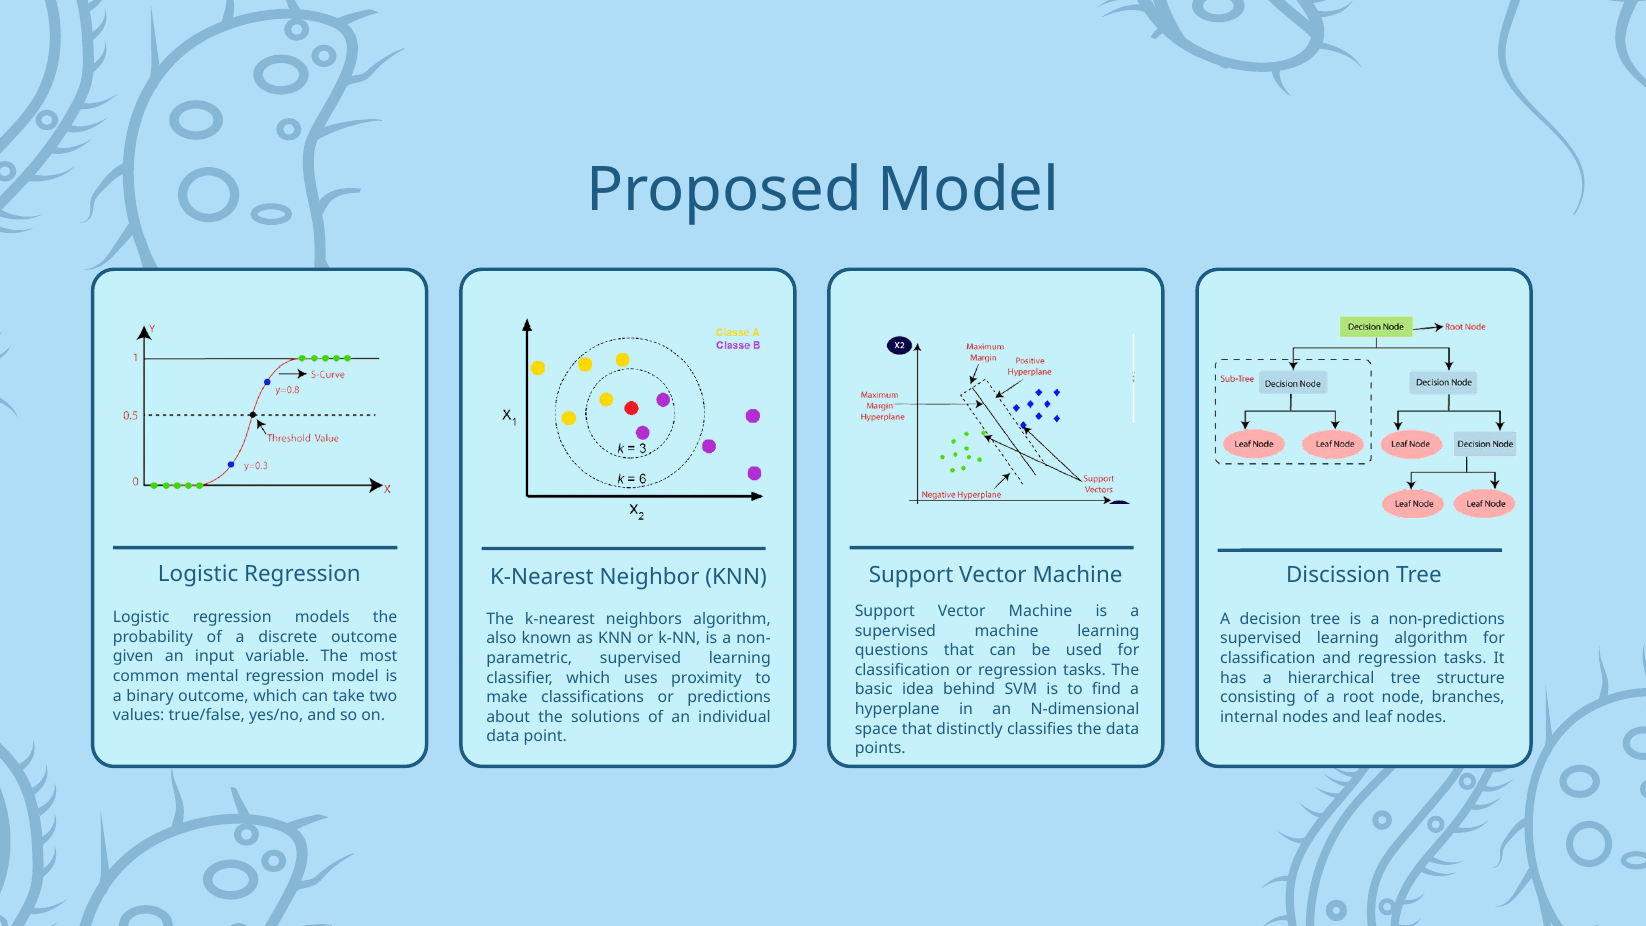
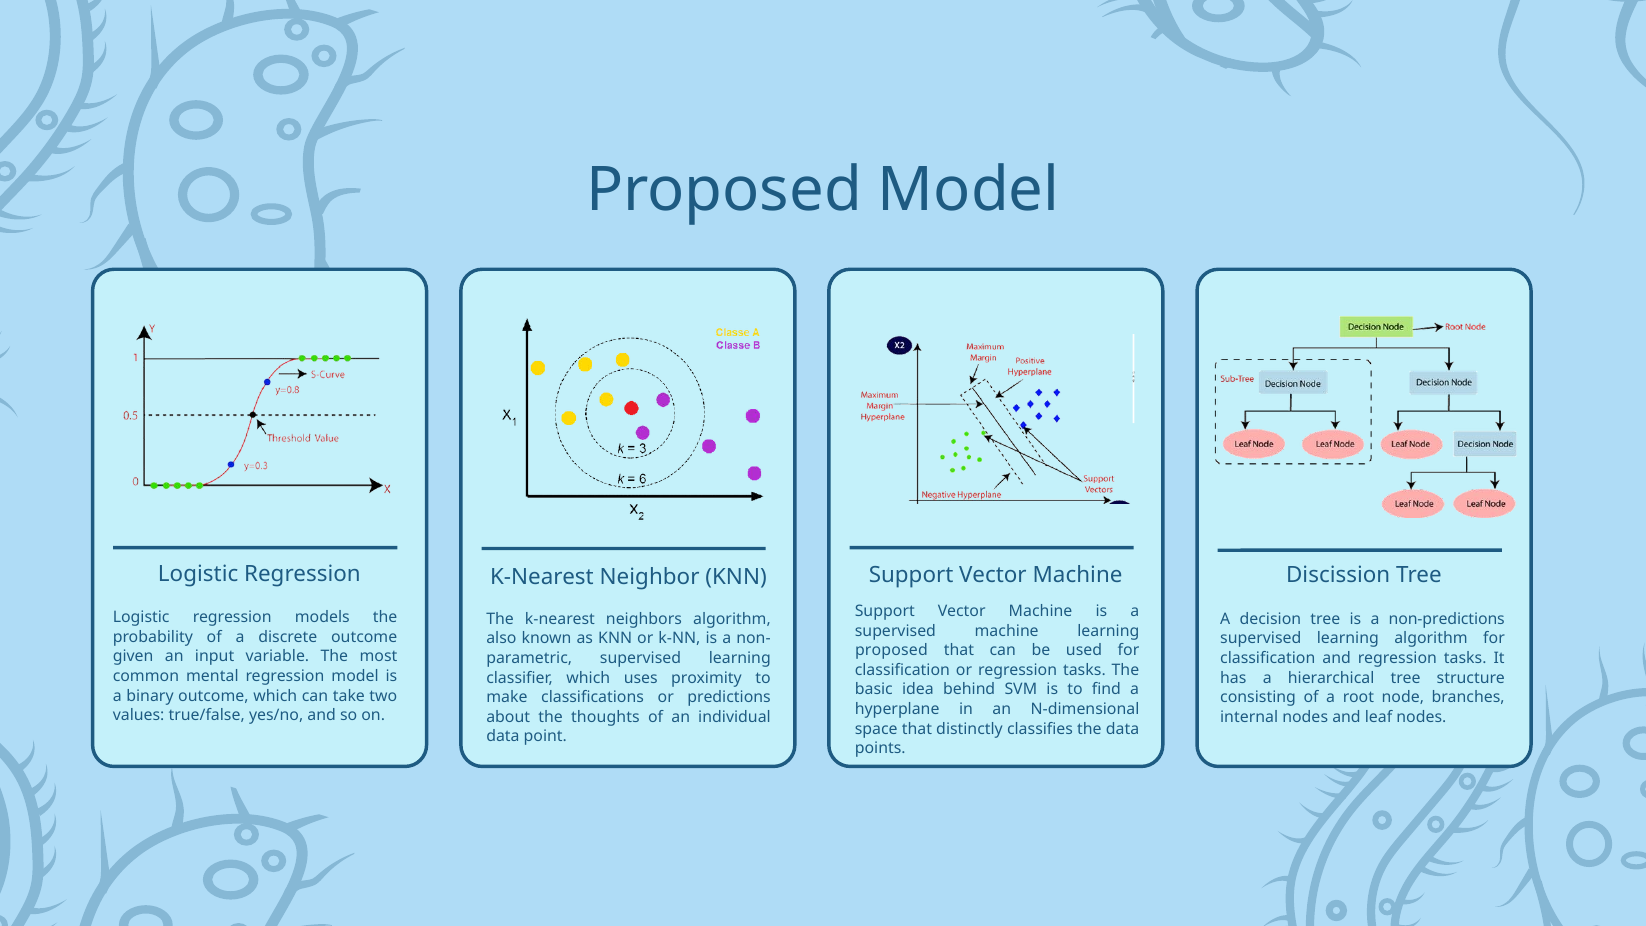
questions: questions -> proposed (891, 650)
solutions: solutions -> thoughts (605, 717)
